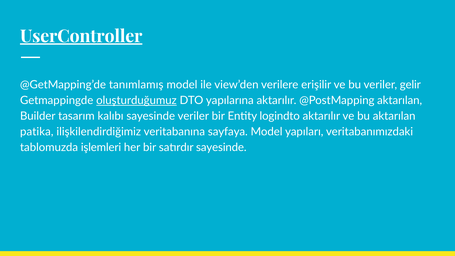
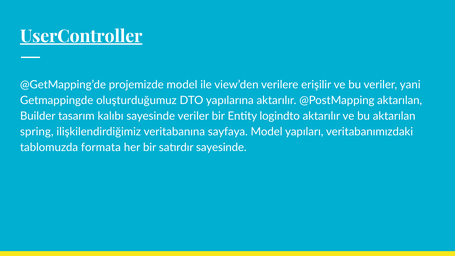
tanımlamış: tanımlamış -> projemizde (136, 85)
gelir: gelir -> yani (410, 85)
oluşturduğumuz underline: present -> none (136, 100)
patika: patika -> spring (37, 132)
işlemleri: işlemleri -> formata (101, 147)
